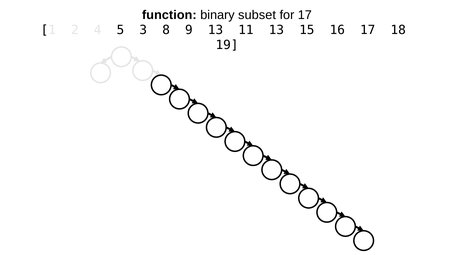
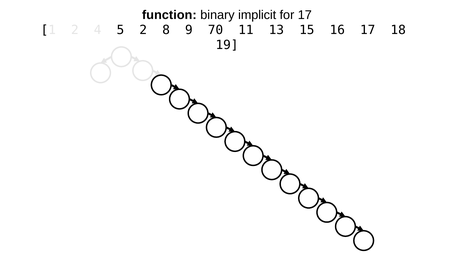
subset: subset -> implicit (257, 15)
5 3: 3 -> 2 (143, 30)
9 13: 13 -> 70 (215, 30)
